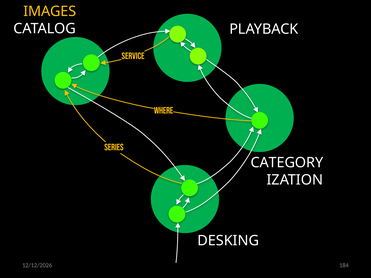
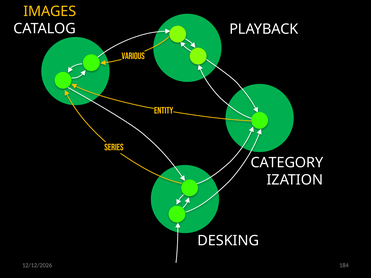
SERVICE: SERVICE -> VARIOUS (133, 56)
WHERE: WHERE -> ENTITY (164, 111)
